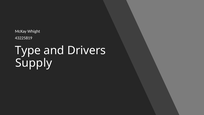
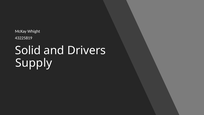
Type: Type -> Solid (28, 50)
